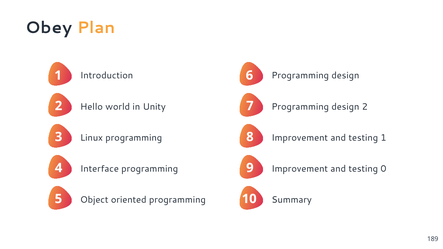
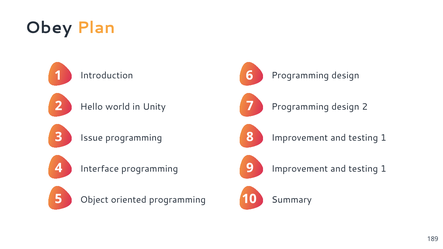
Linux: Linux -> Issue (91, 138)
0: 0 -> 1 (383, 169)
